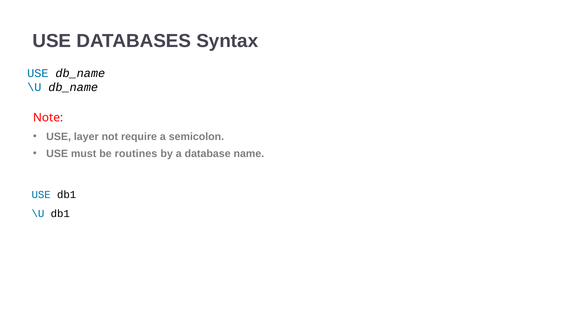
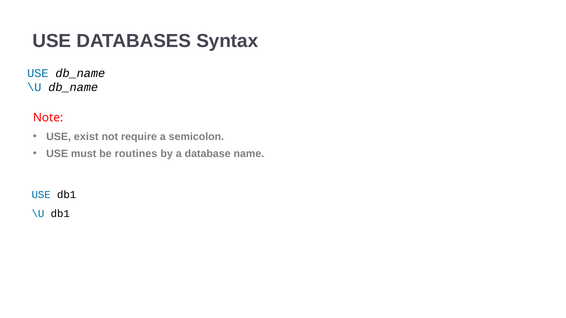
layer: layer -> exist (86, 137)
